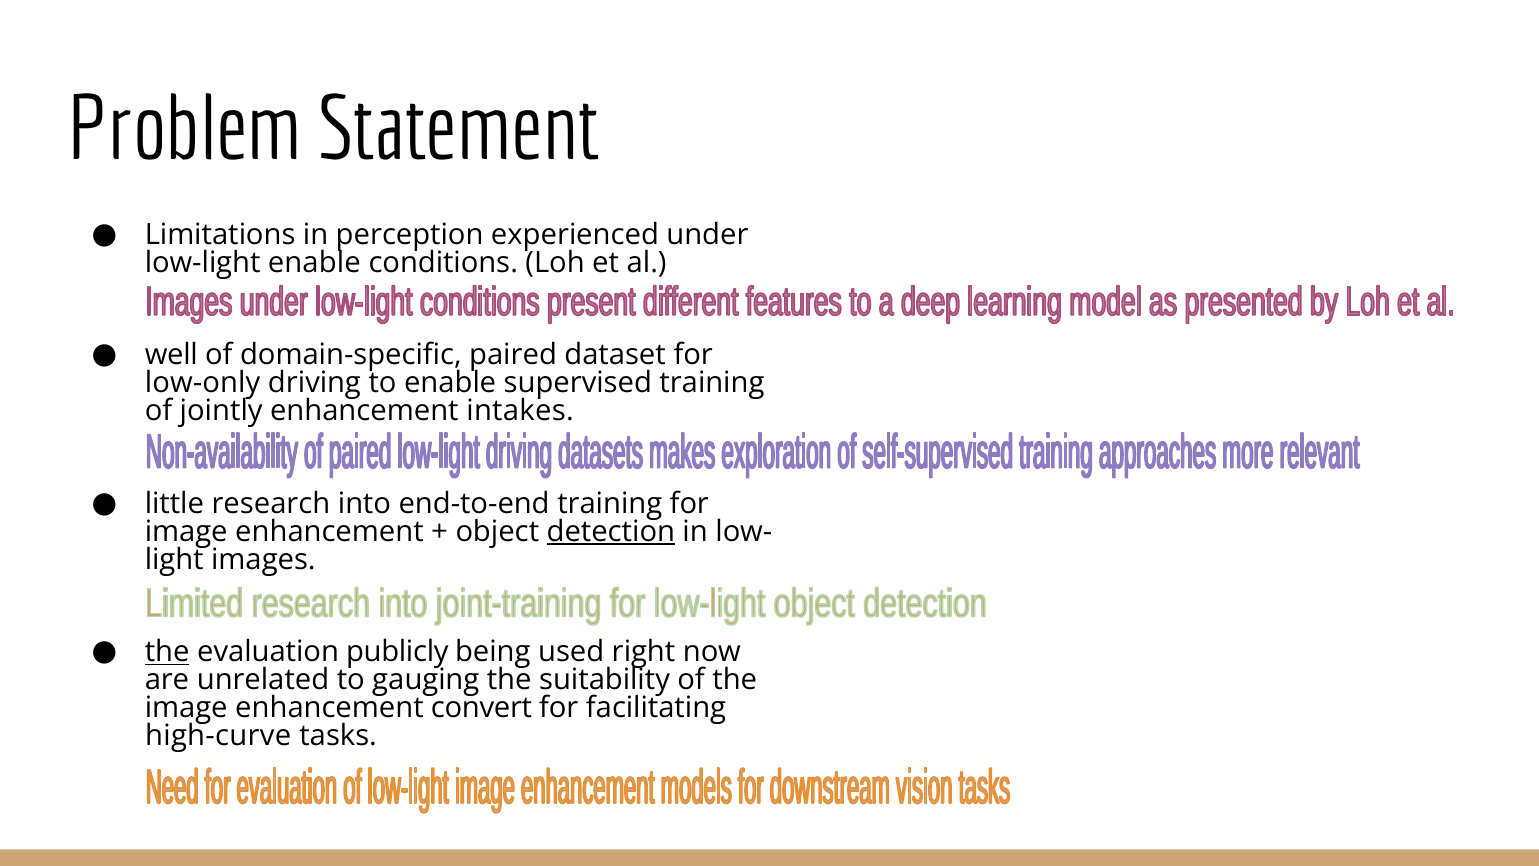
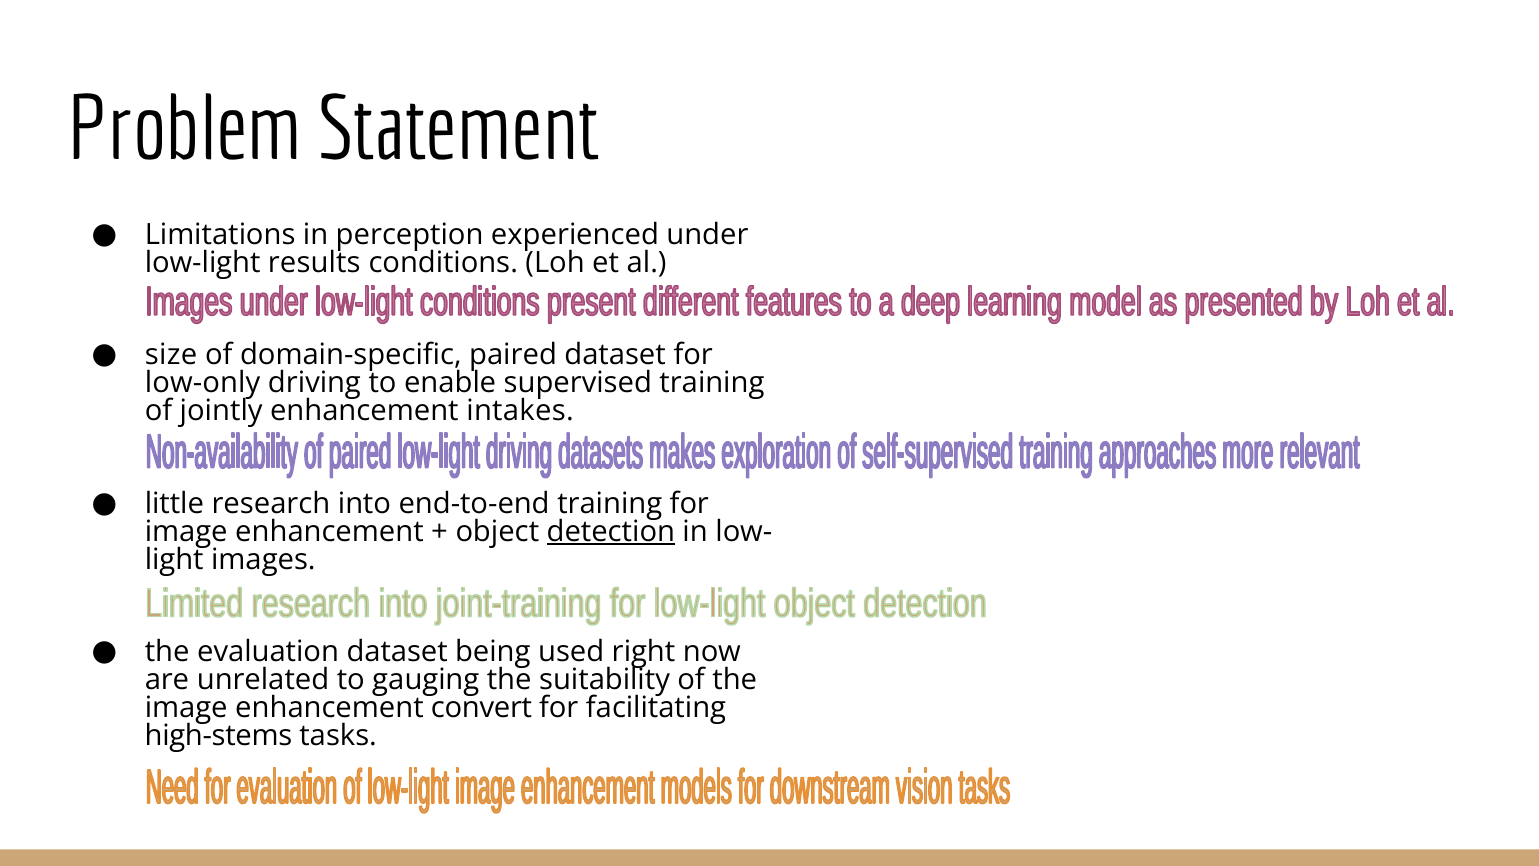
low-light enable: enable -> results (314, 263)
well: well -> size (171, 355)
the underline: present -> none (167, 652)
evaluation publicly: publicly -> dataset (397, 652)
high-curve: high-curve -> high-stems (218, 736)
